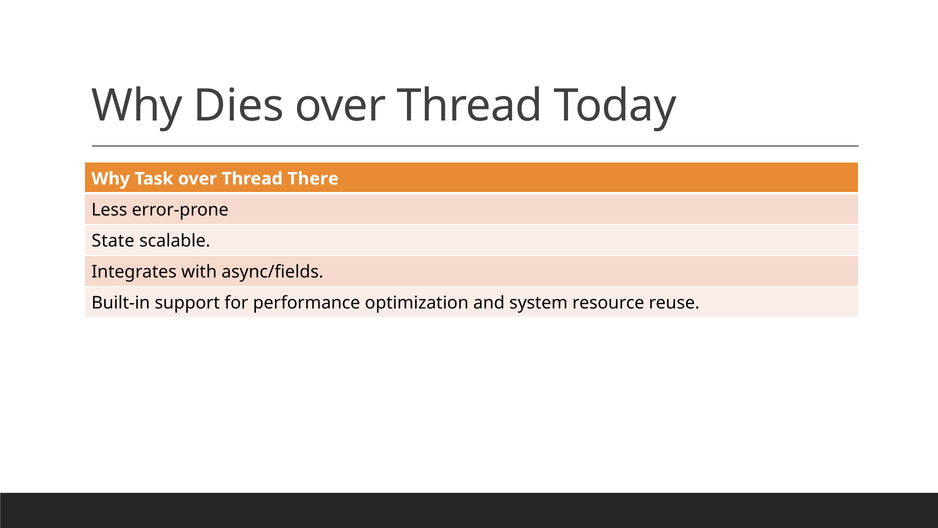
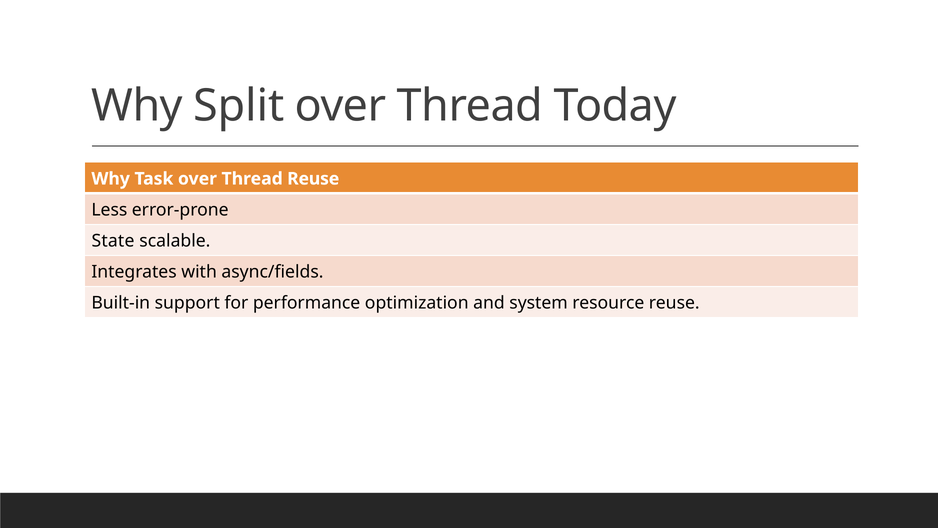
Dies: Dies -> Split (239, 106)
Thread There: There -> Reuse (313, 179)
